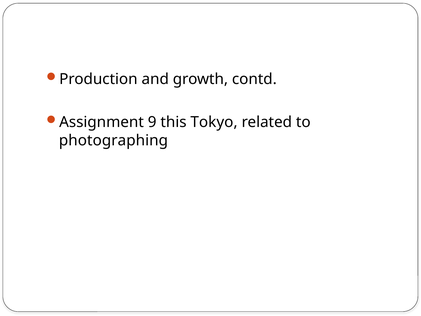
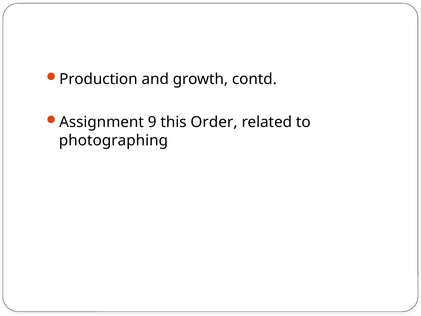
Tokyo: Tokyo -> Order (214, 122)
